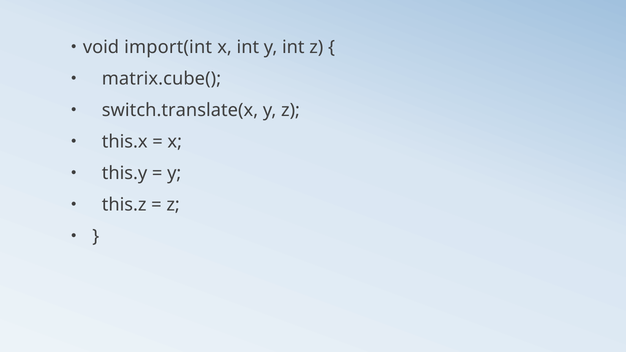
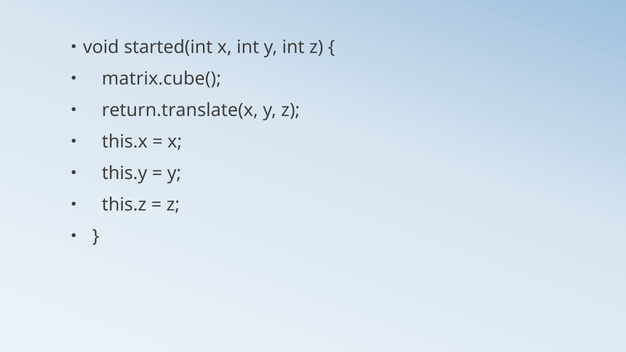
import(int: import(int -> started(int (168, 47)
switch.translate(x: switch.translate(x -> return.translate(x (180, 110)
